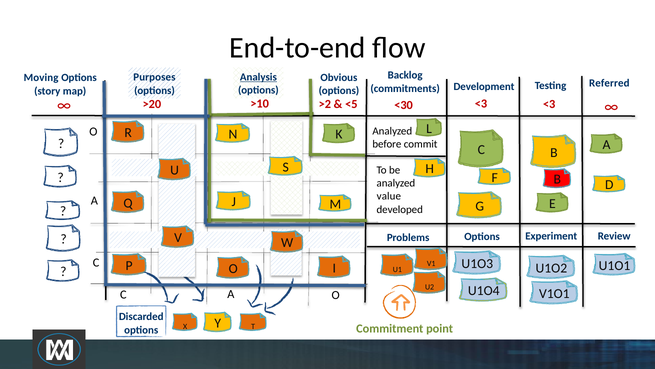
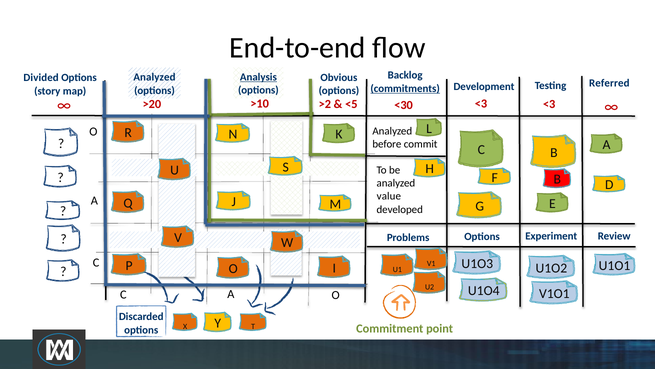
Purposes: Purposes -> Analyzed (154, 77)
Moving: Moving -> Divided (41, 78)
commitments underline: none -> present (405, 88)
